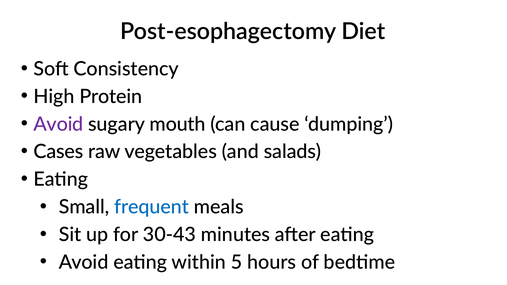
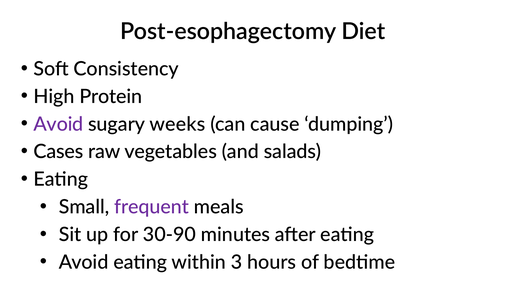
mouth: mouth -> weeks (177, 124)
frequent colour: blue -> purple (152, 207)
30-43: 30-43 -> 30-90 (169, 235)
5: 5 -> 3 (237, 262)
